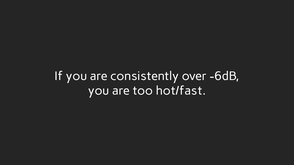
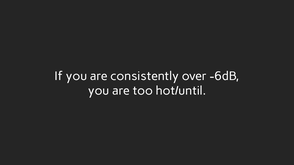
hot/fast: hot/fast -> hot/until (181, 91)
